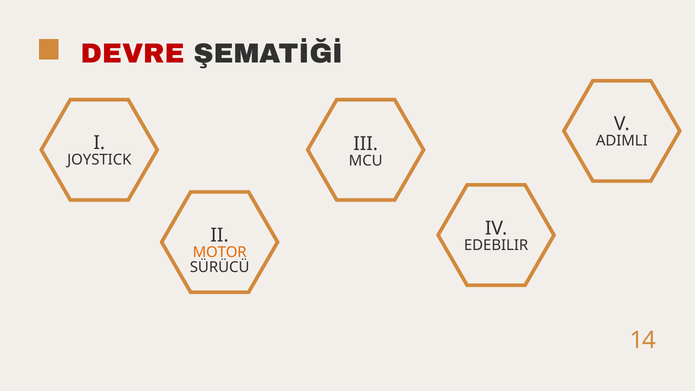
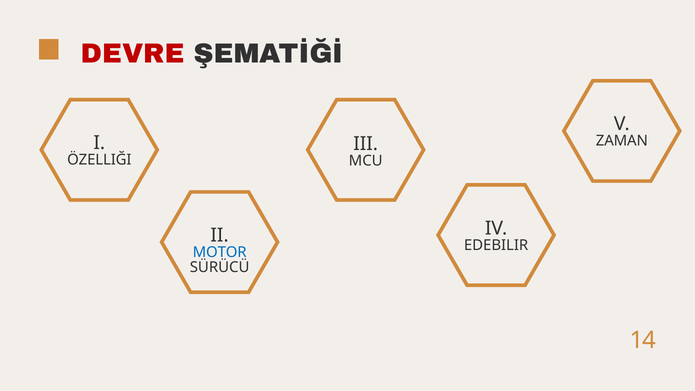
ADIMLI: ADIMLI -> ZAMAN (622, 141)
JOYSTICK: JOYSTICK -> ÖZELLIĞI (99, 160)
MOTOR colour: orange -> blue (220, 252)
